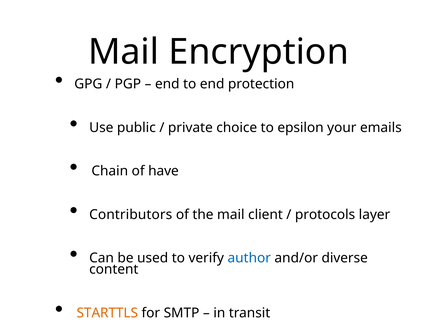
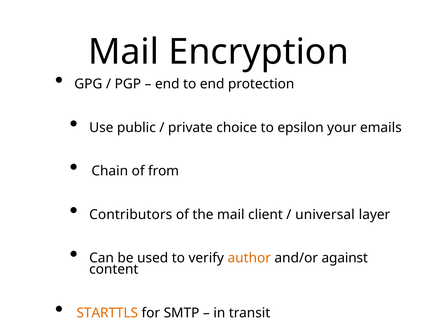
have: have -> from (164, 171)
protocols: protocols -> universal (325, 214)
author colour: blue -> orange (249, 258)
diverse: diverse -> against (345, 258)
